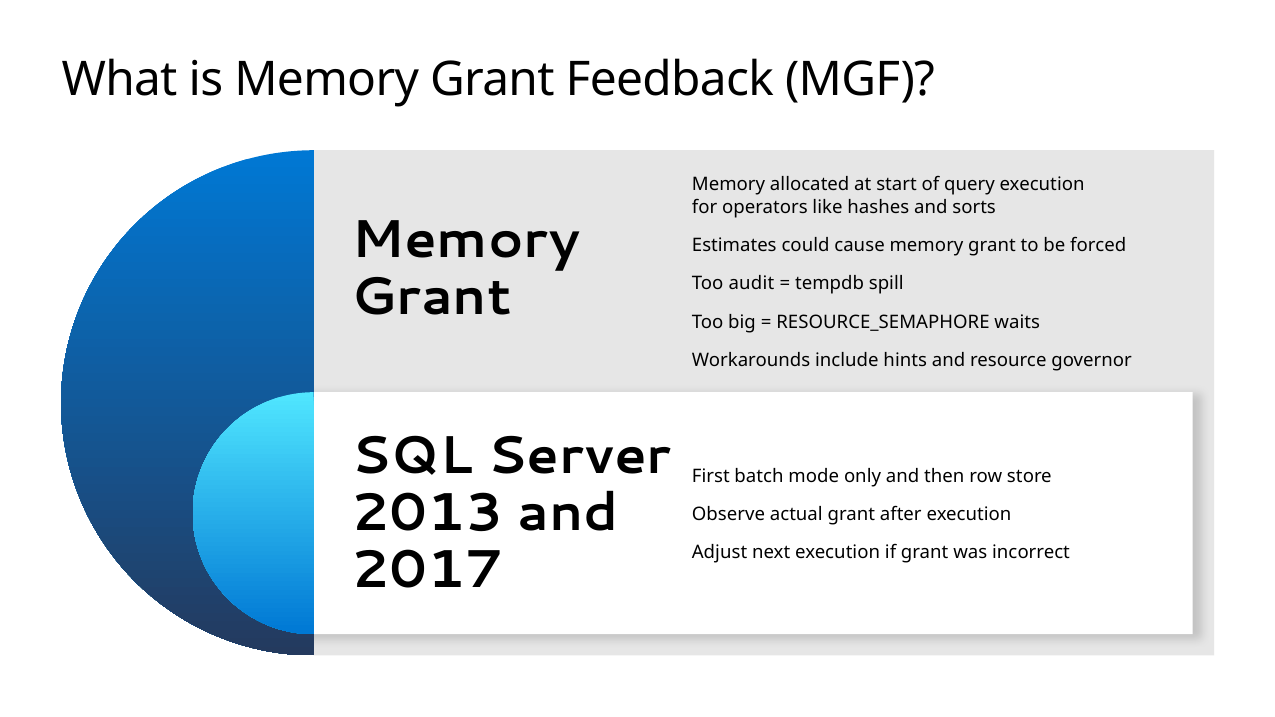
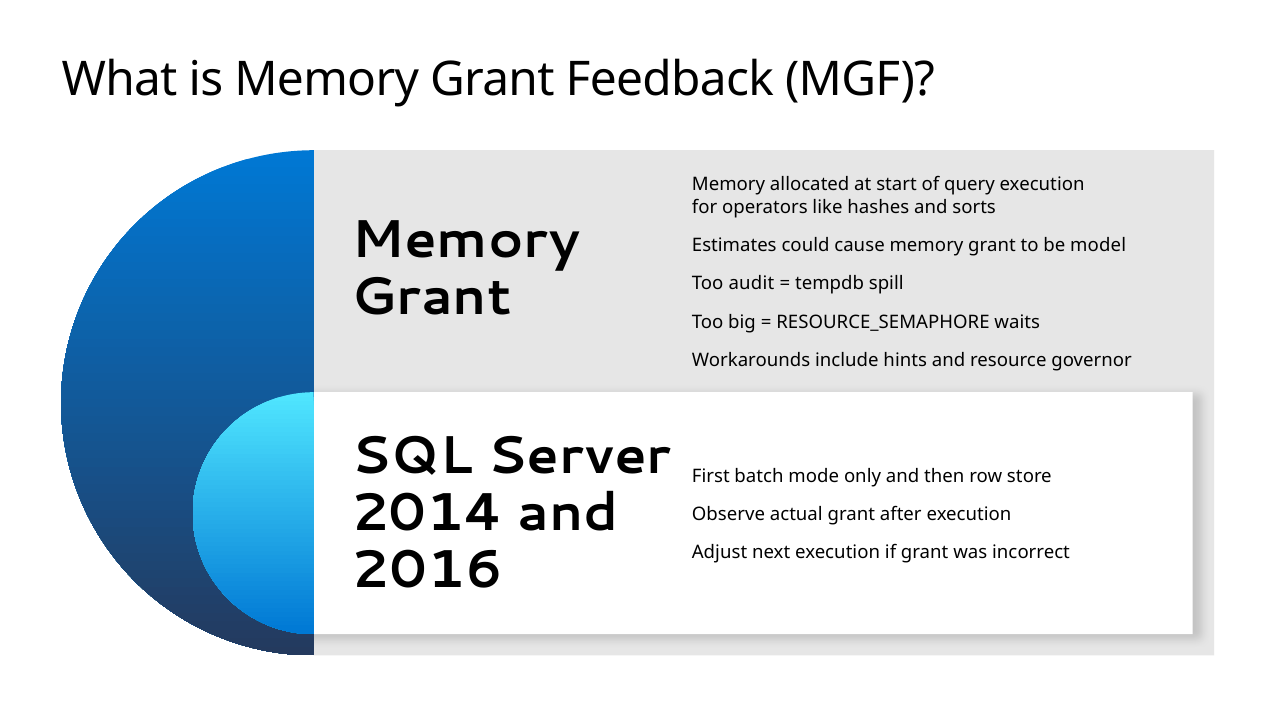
forced: forced -> model (1098, 245)
2013: 2013 -> 2014 (428, 513)
2017: 2017 -> 2016 (427, 570)
